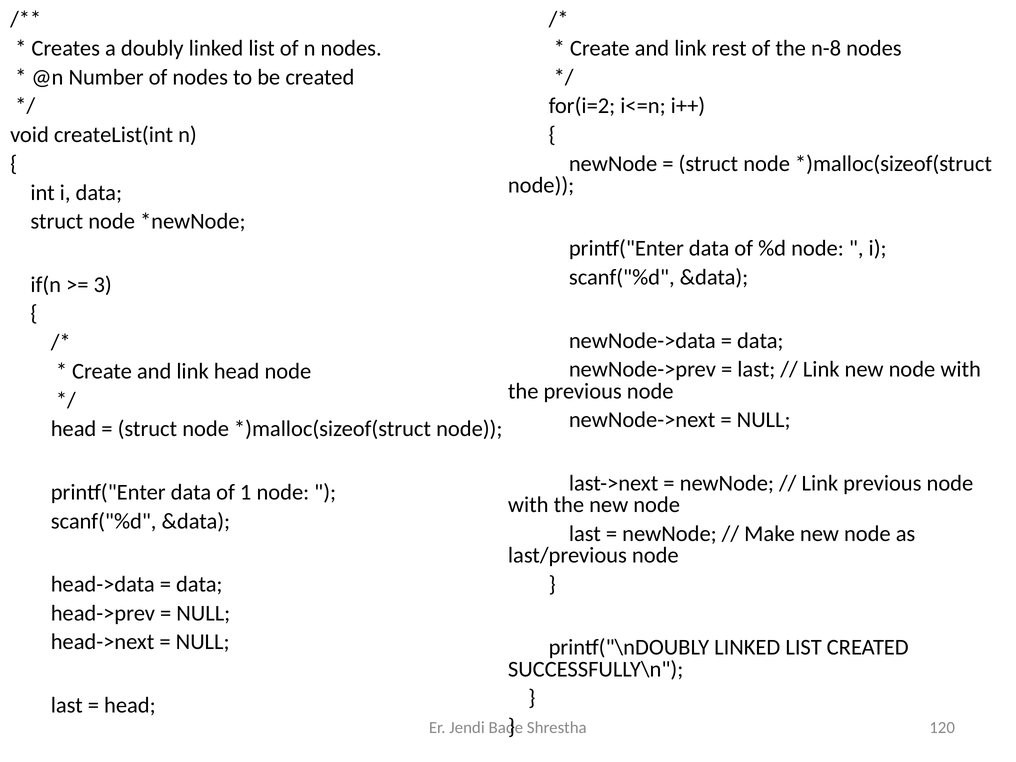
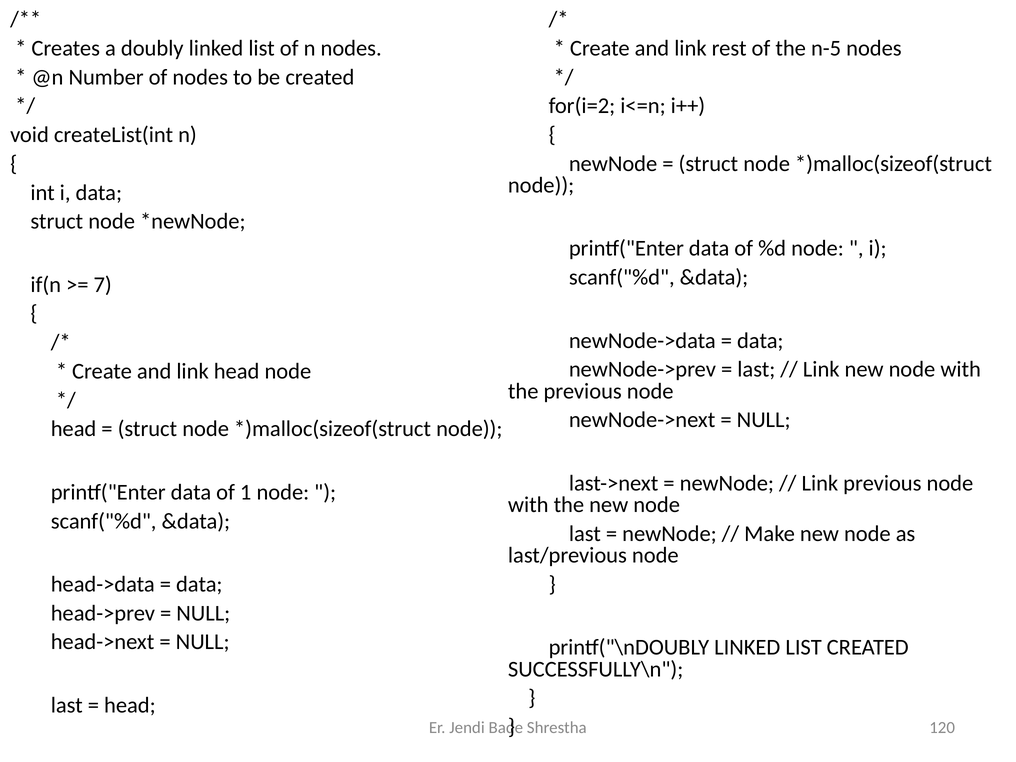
n-8: n-8 -> n-5 (826, 48)
3: 3 -> 7 (103, 285)
